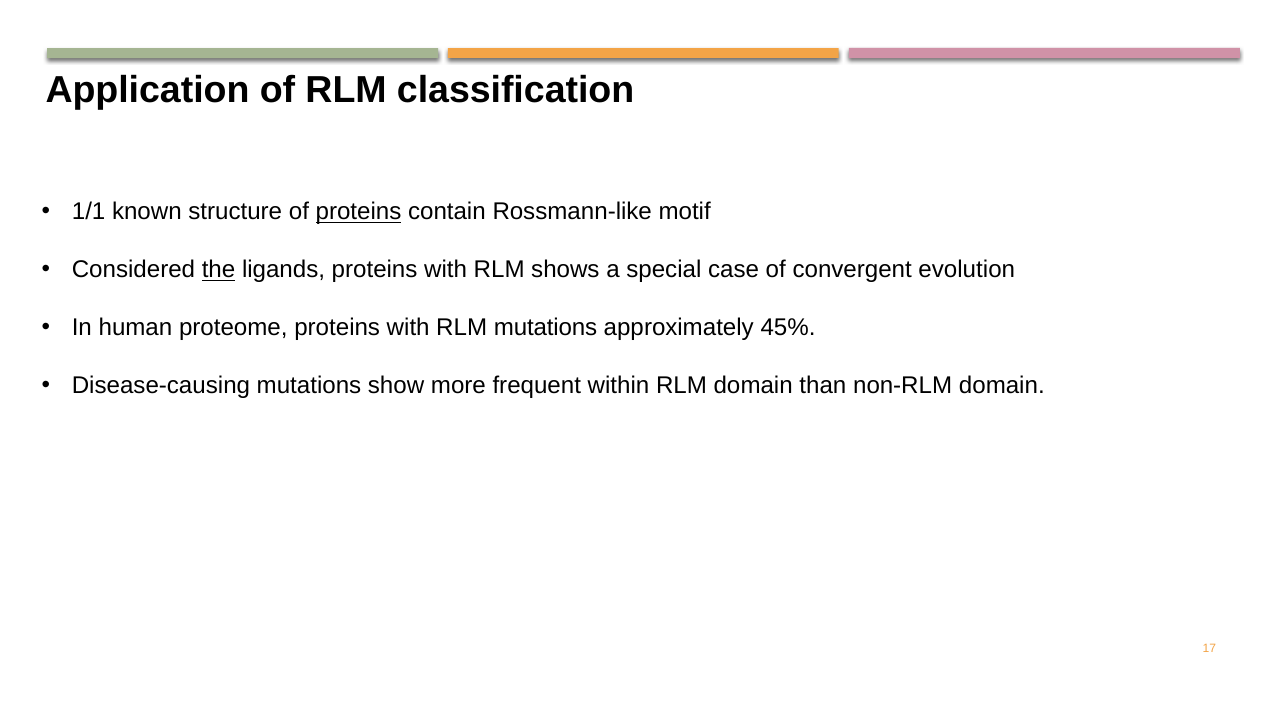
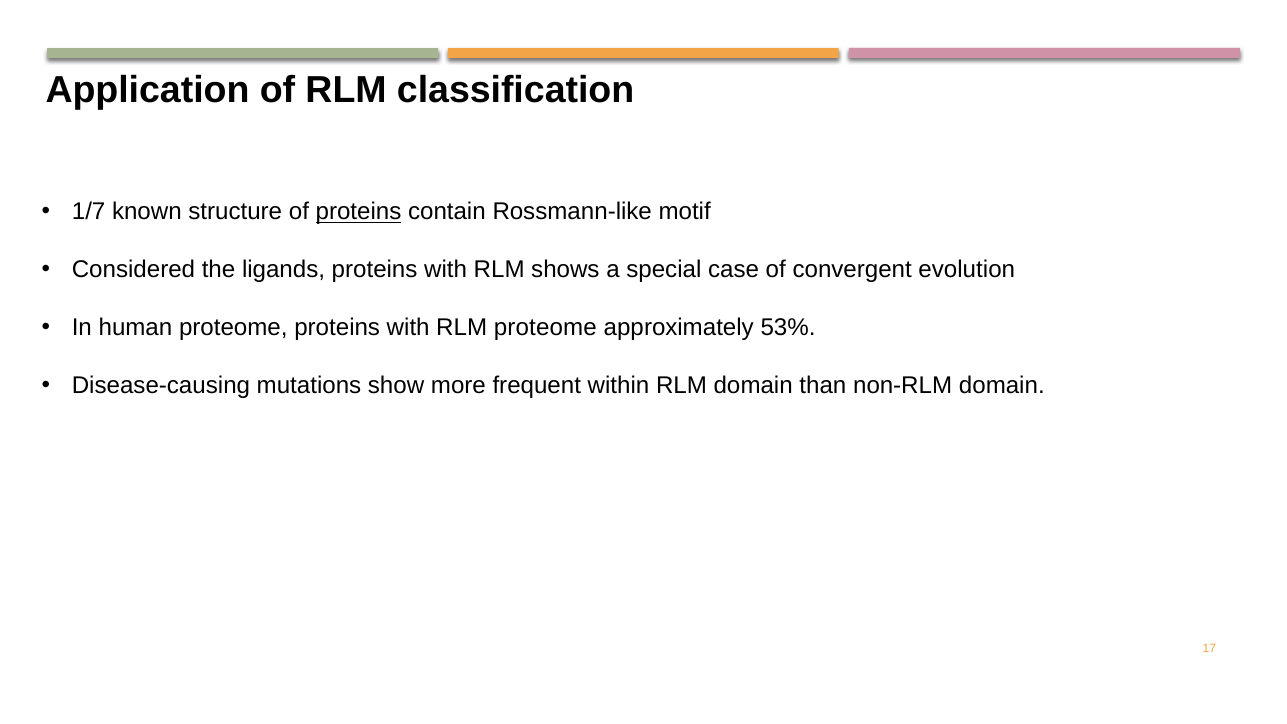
1/1: 1/1 -> 1/7 (89, 212)
the underline: present -> none (219, 270)
RLM mutations: mutations -> proteome (545, 328)
45%: 45% -> 53% (788, 328)
